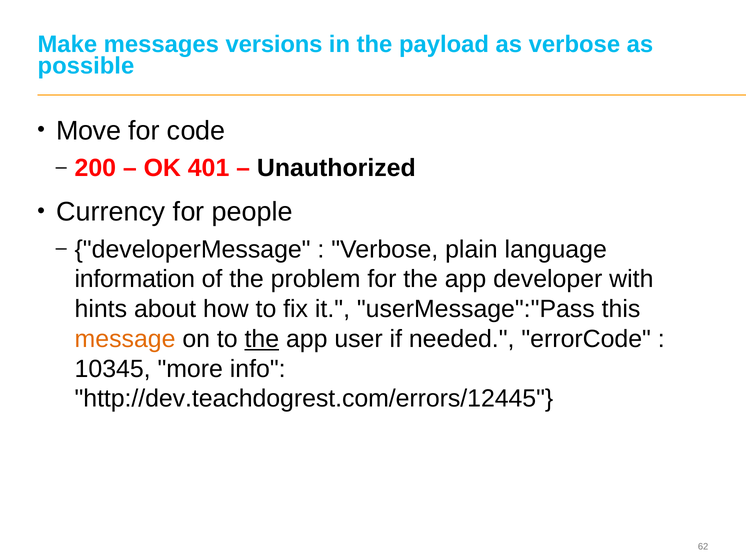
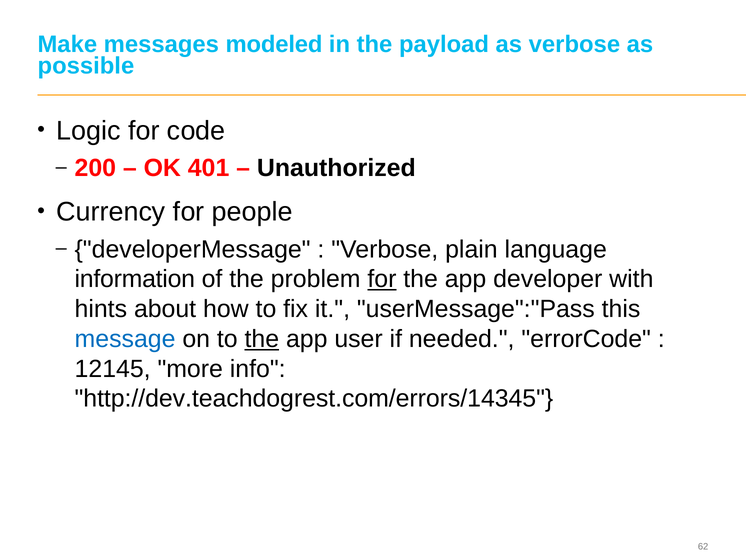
versions: versions -> modeled (274, 44)
Move: Move -> Logic (88, 131)
for underline: none -> present (382, 279)
message colour: orange -> blue (125, 339)
10345: 10345 -> 12145 (113, 368)
http://dev.teachdogrest.com/errors/12445: http://dev.teachdogrest.com/errors/12445 -> http://dev.teachdogrest.com/errors/14345 (314, 398)
